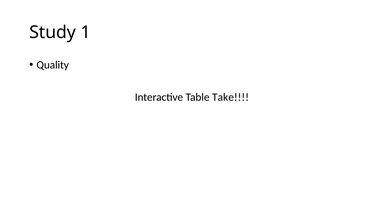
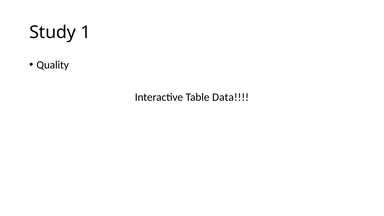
Take: Take -> Data (230, 97)
